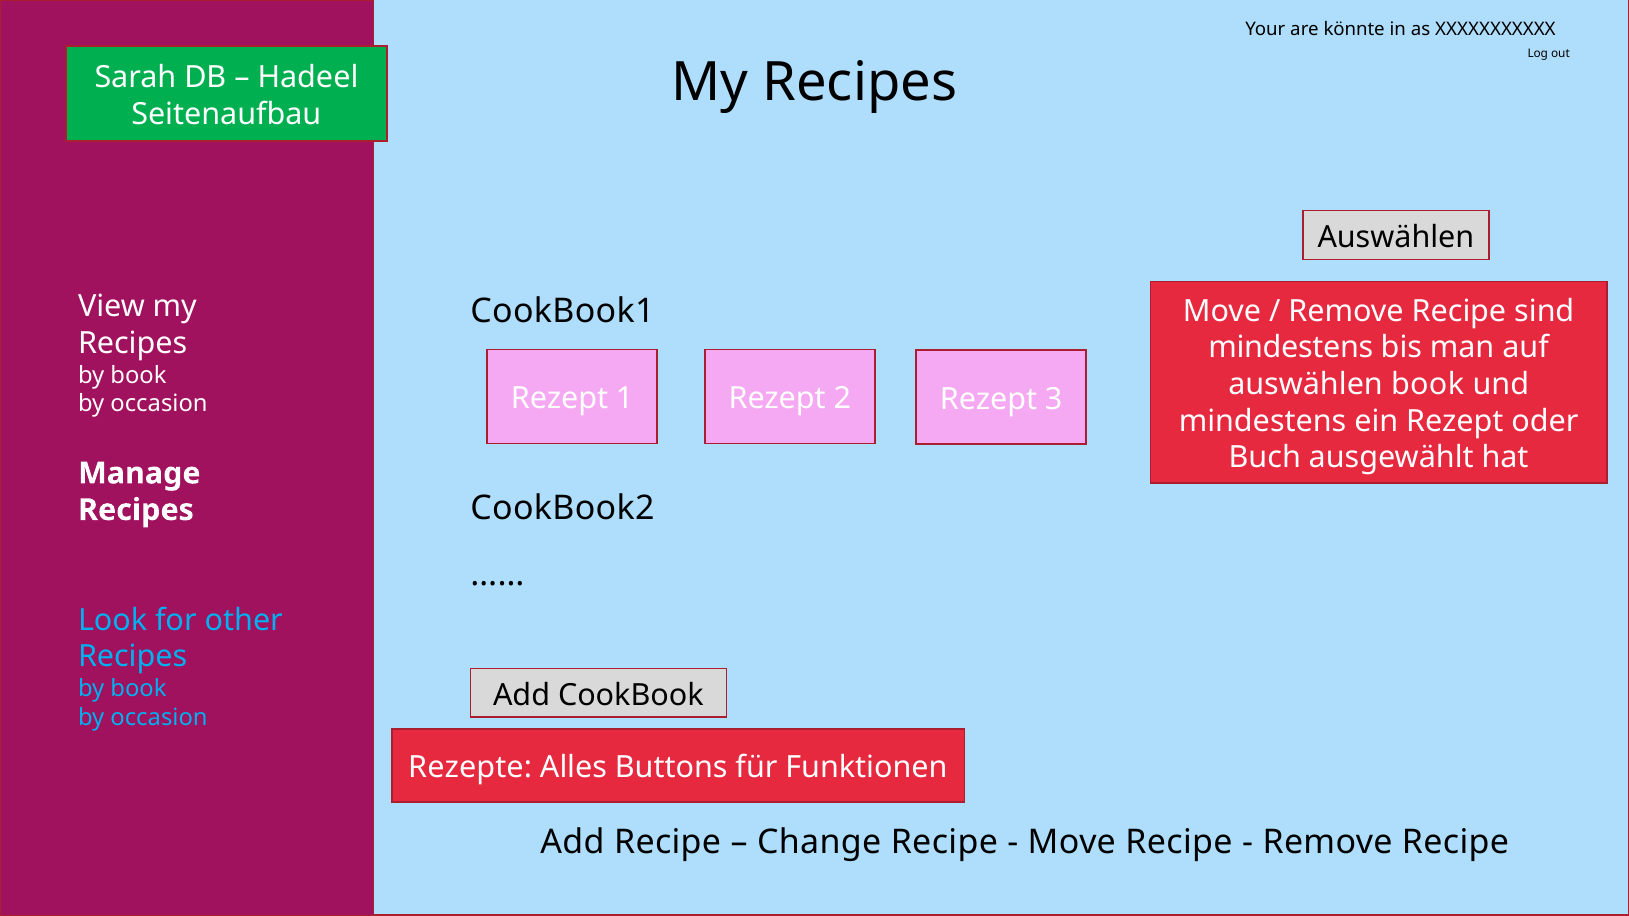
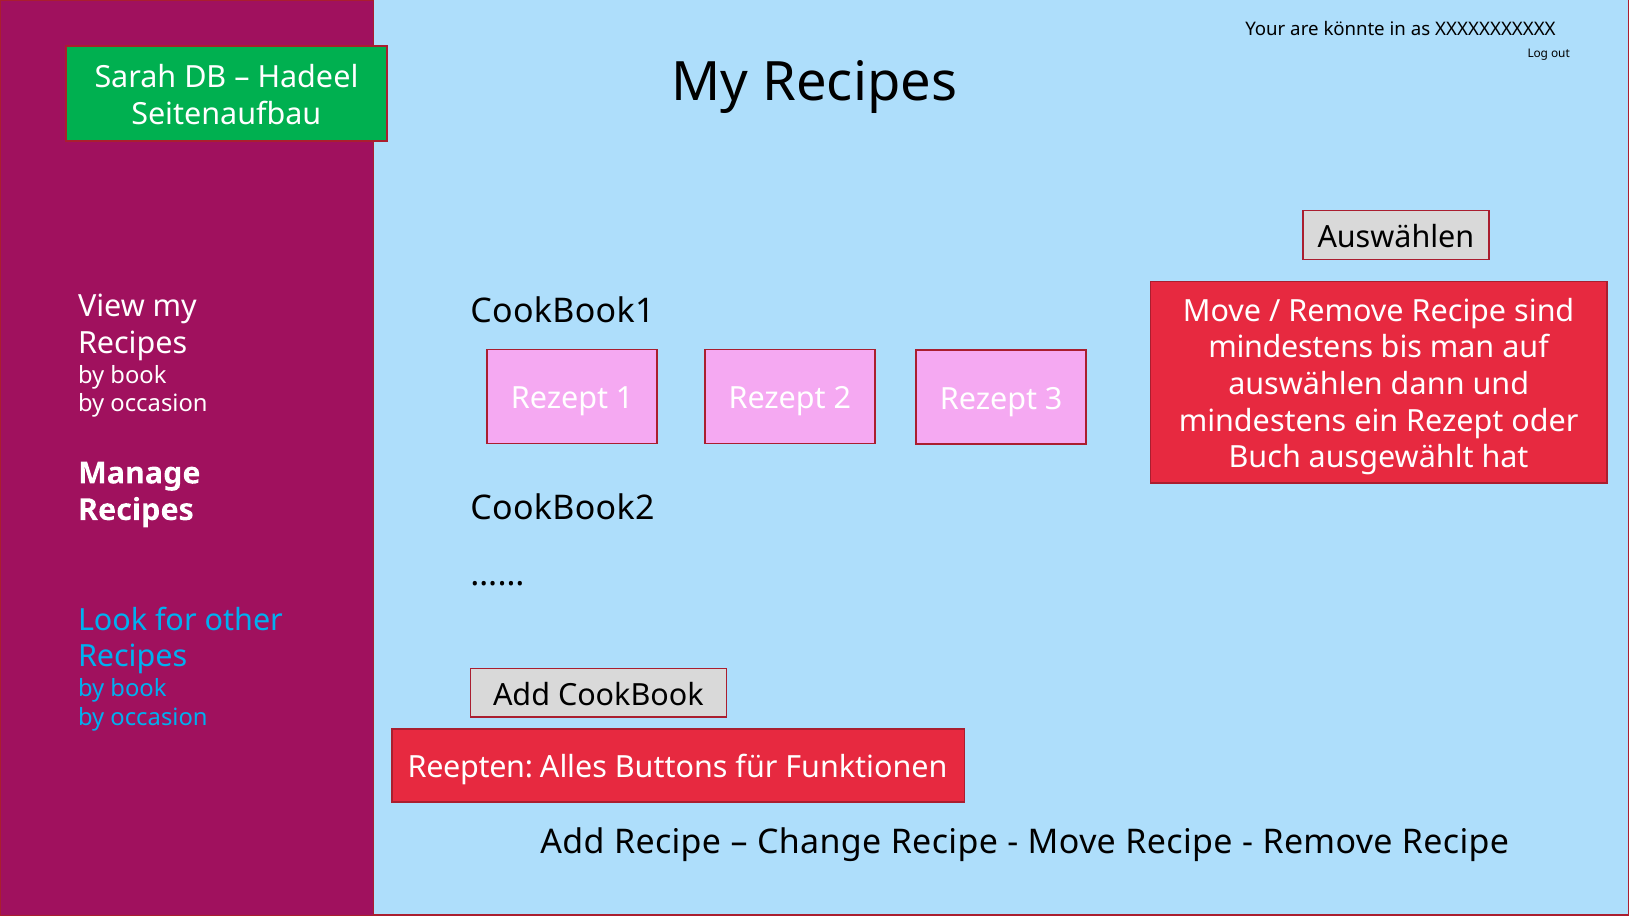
auswählen book: book -> dann (1428, 385)
Rezepte: Rezepte -> Reepten (470, 768)
